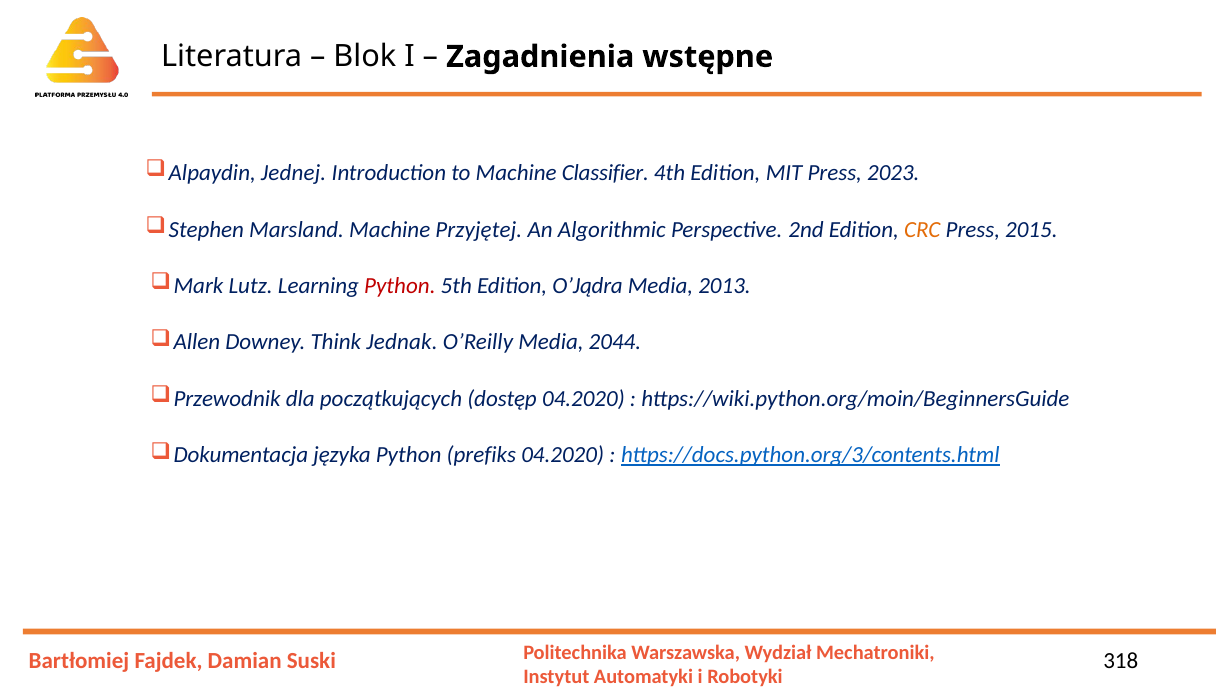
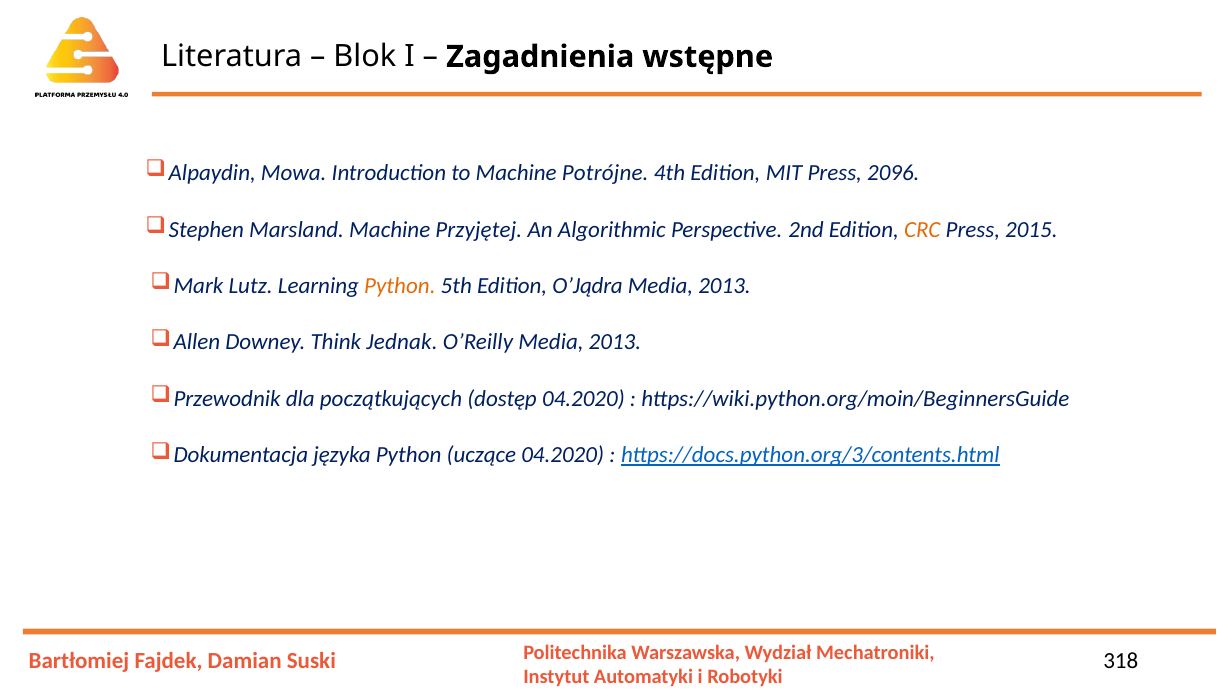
Jednej: Jednej -> Mowa (294, 173)
Classifier: Classifier -> Potrójne (605, 173)
2023: 2023 -> 2096 (893, 173)
Python colour: red -> orange (400, 286)
O’Reilly Media 2044: 2044 -> 2013 (615, 342)
prefiks: prefiks -> uczące (481, 455)
